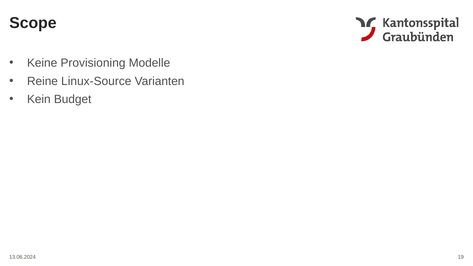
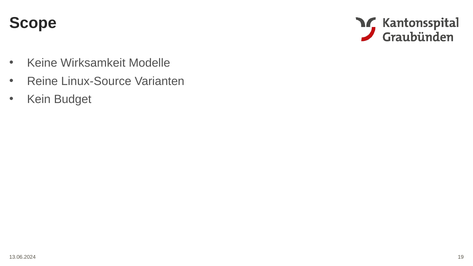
Provisioning: Provisioning -> Wirksamkeit (93, 63)
